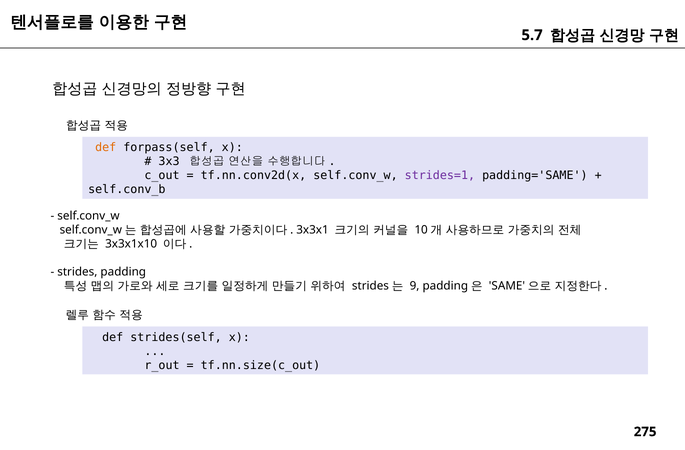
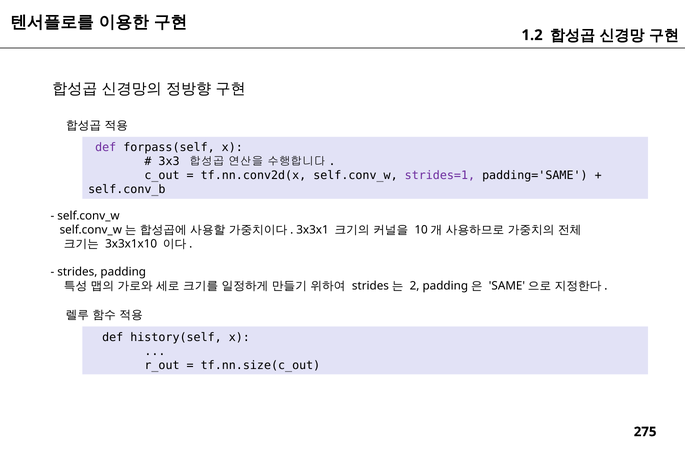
5.7: 5.7 -> 1.2 (532, 35)
def colour: orange -> purple (106, 148)
9: 9 -> 2 (415, 286)
strides(self: strides(self -> history(self (176, 337)
